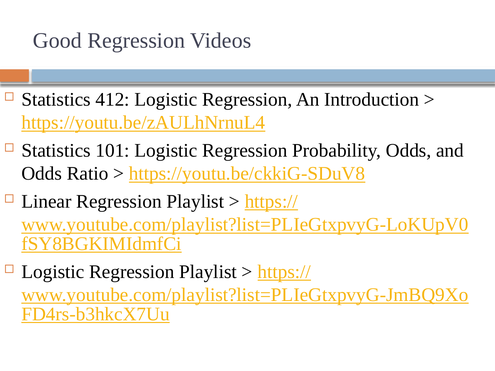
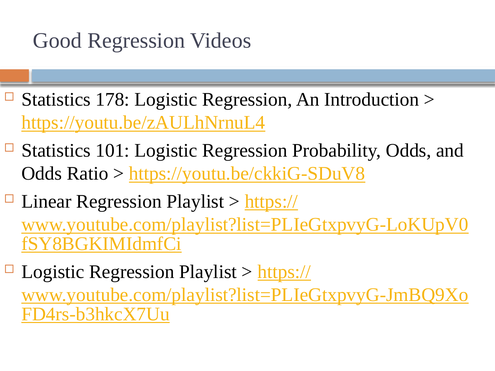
412: 412 -> 178 (113, 100)
